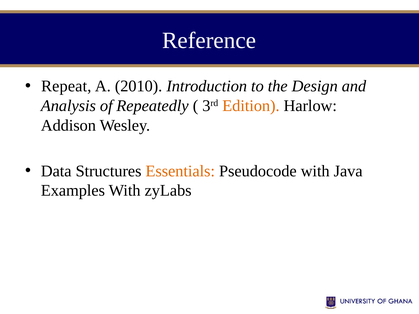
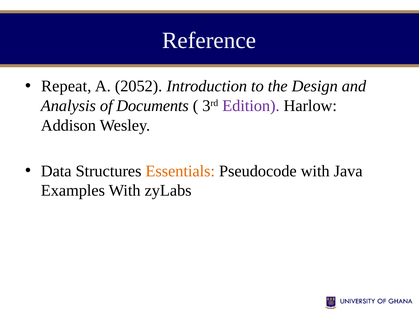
2010: 2010 -> 2052 (139, 86)
Repeatedly: Repeatedly -> Documents (153, 106)
Edition colour: orange -> purple (251, 106)
